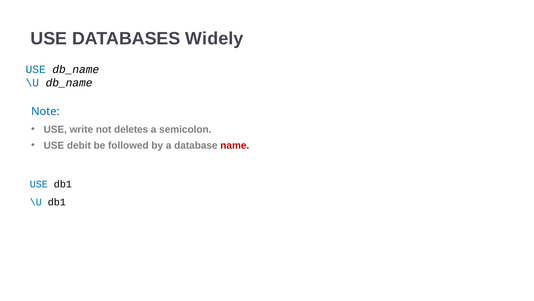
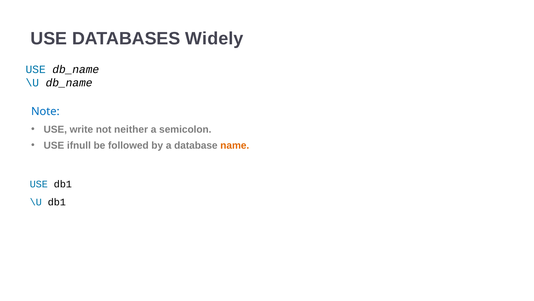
deletes: deletes -> neither (131, 129)
debit: debit -> ifnull (79, 145)
name colour: red -> orange (235, 145)
